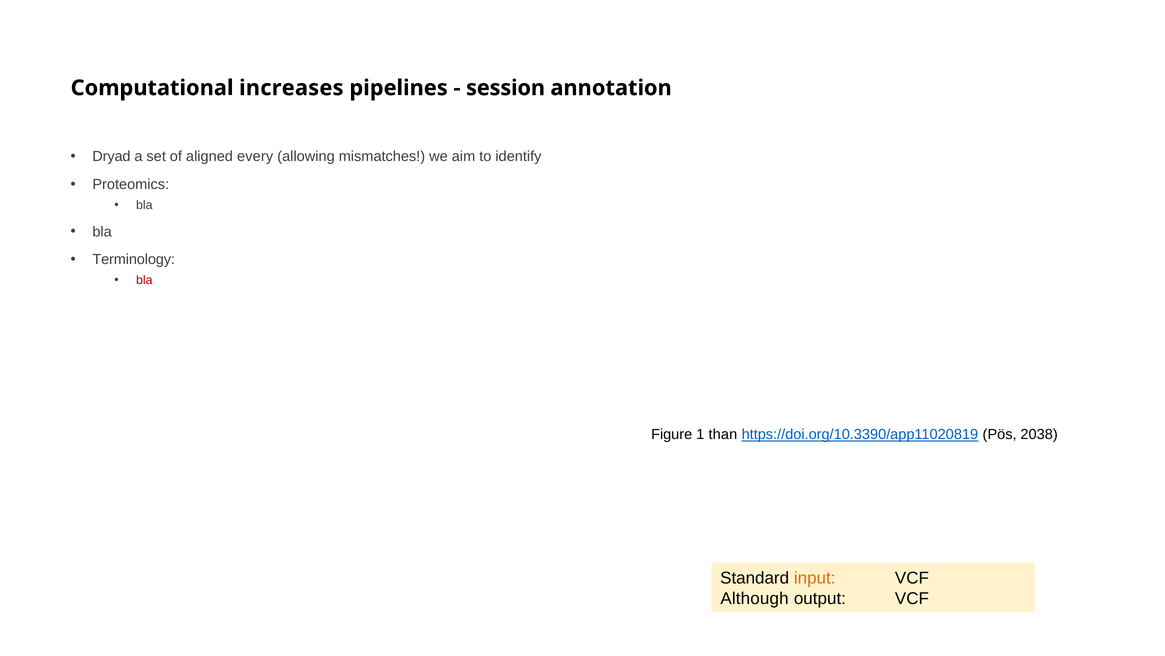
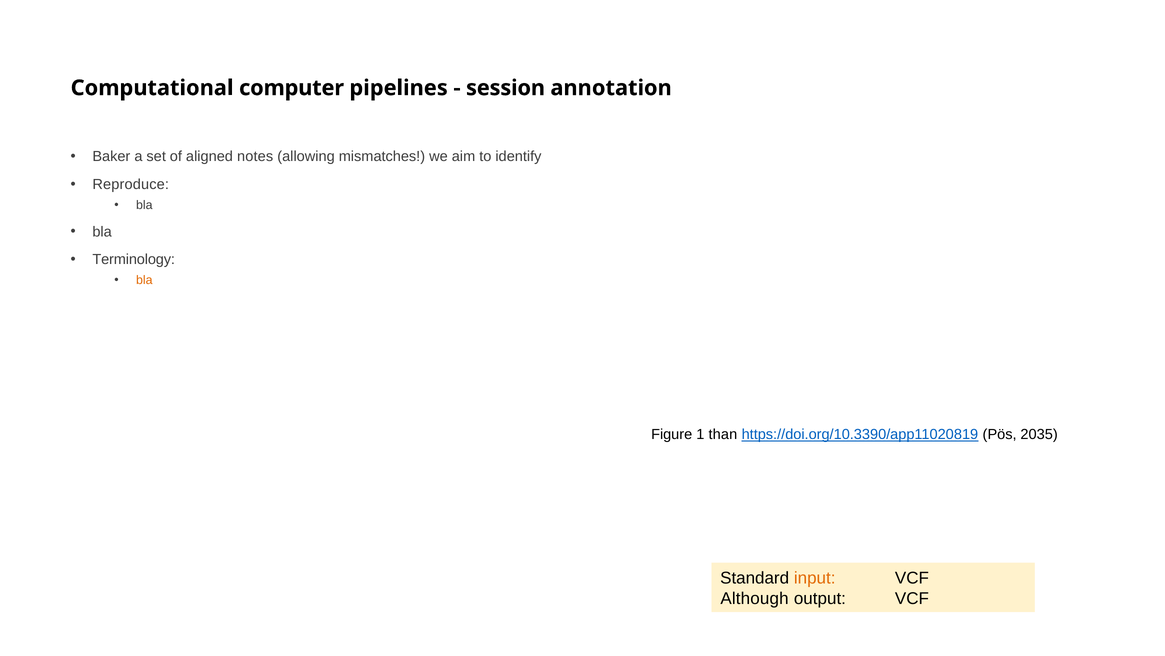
increases: increases -> computer (292, 88)
Dryad: Dryad -> Baker (111, 156)
every: every -> notes (255, 156)
Proteomics: Proteomics -> Reproduce (131, 184)
bla colour: red -> orange (144, 280)
2038: 2038 -> 2035 (1039, 434)
